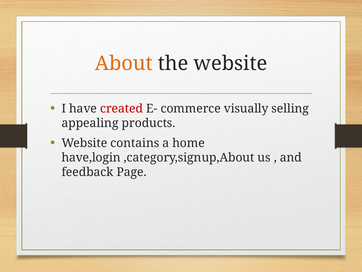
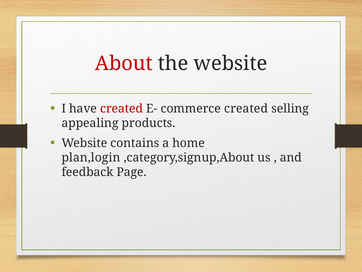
About colour: orange -> red (124, 63)
commerce visually: visually -> created (246, 108)
have,login: have,login -> plan,login (91, 157)
